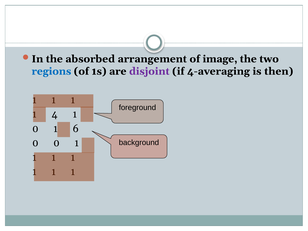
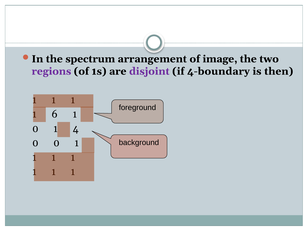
absorbed: absorbed -> spectrum (90, 59)
regions colour: blue -> purple (51, 71)
4-averaging: 4-averaging -> 4-boundary (218, 71)
4: 4 -> 6 (55, 114)
6: 6 -> 4 (76, 129)
